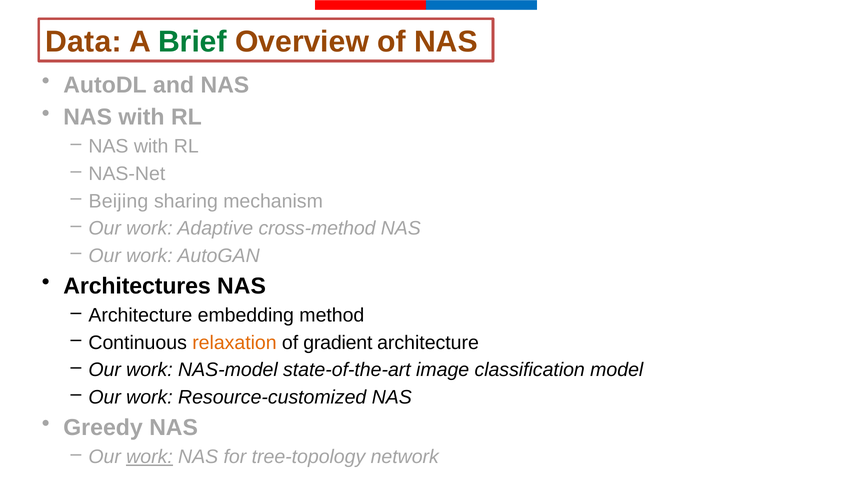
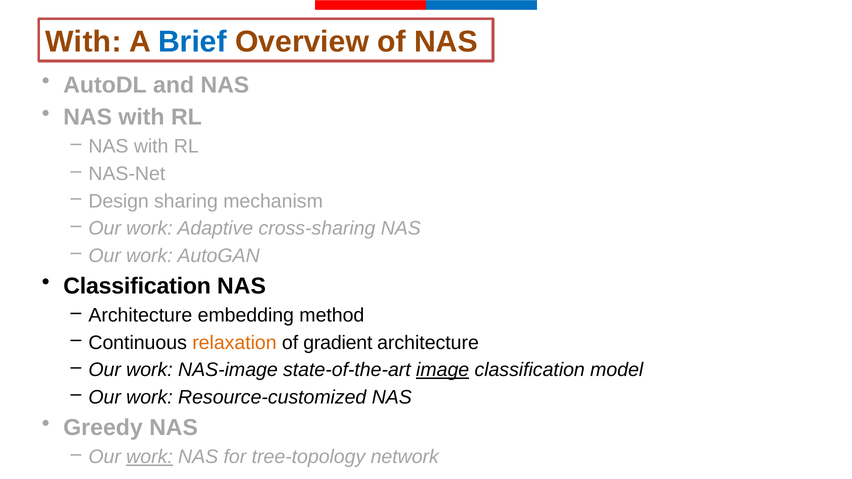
Data: Data -> With (83, 42)
Brief colour: green -> blue (192, 42)
Beijing: Beijing -> Design (119, 201)
cross-method: cross-method -> cross-sharing (317, 229)
Architectures: Architectures -> Classification (137, 286)
NAS-model: NAS-model -> NAS-image (228, 370)
image underline: none -> present (443, 370)
